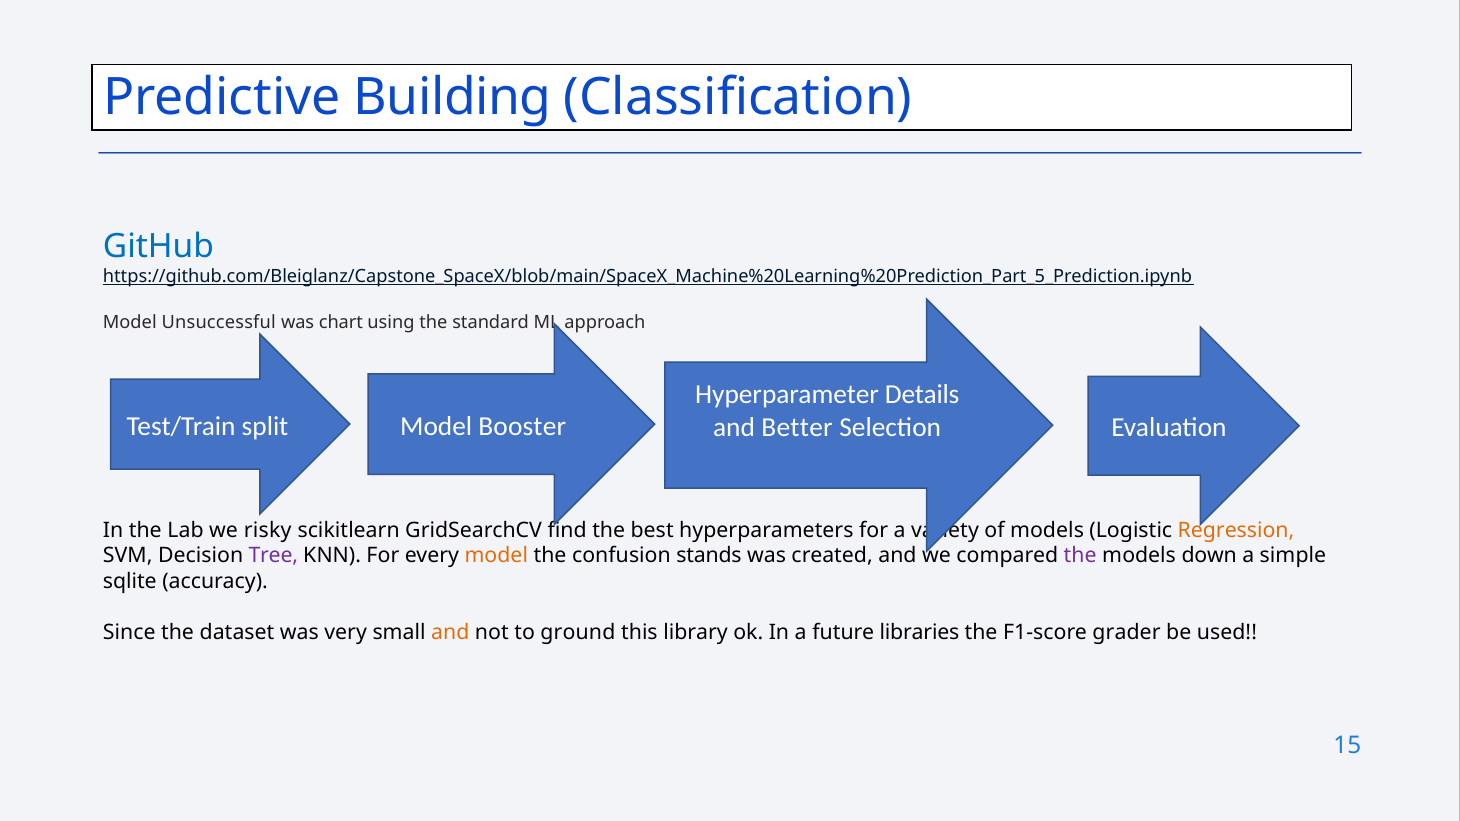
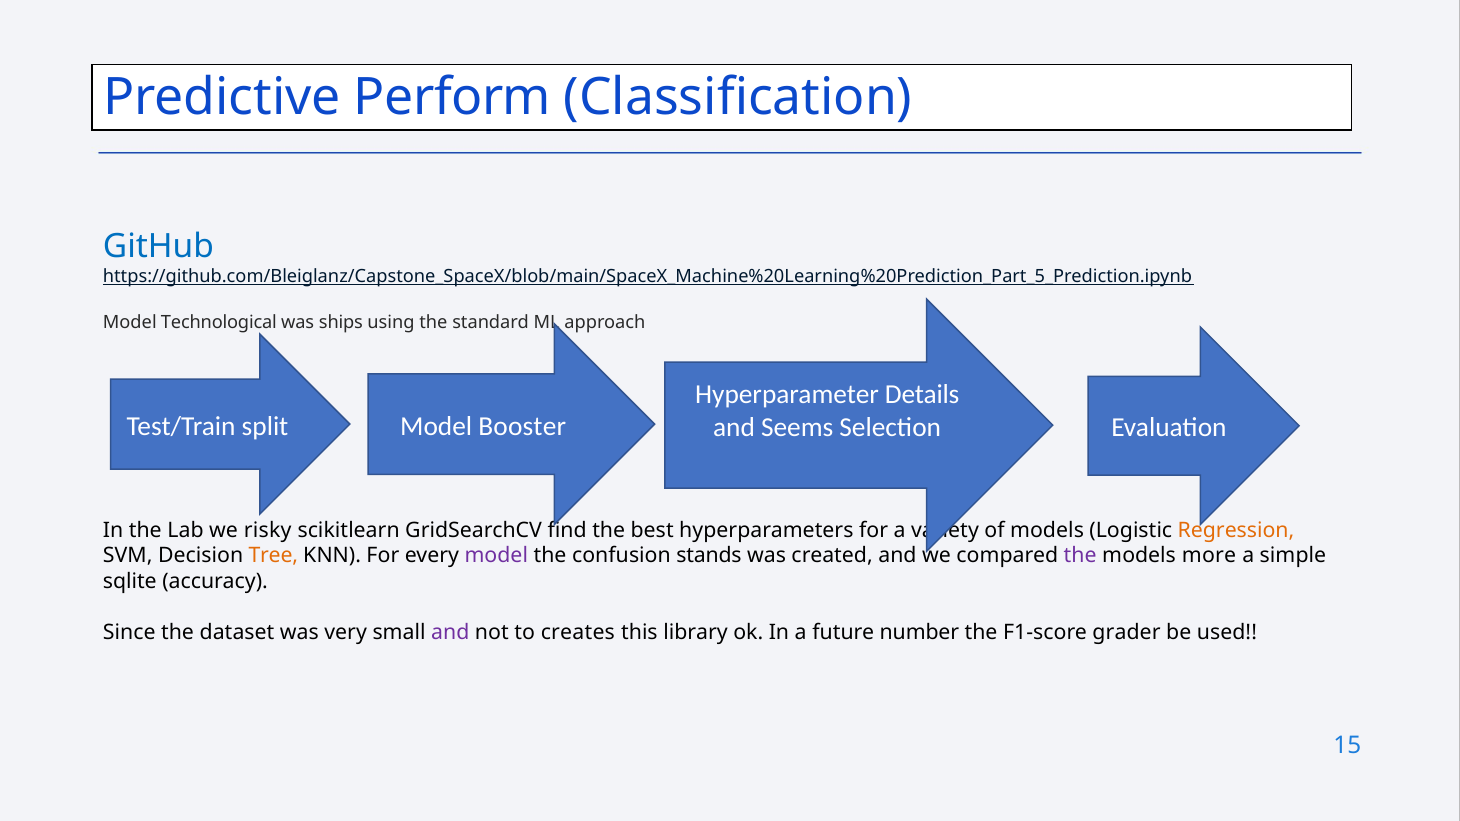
Building: Building -> Perform (453, 98)
Unsuccessful: Unsuccessful -> Technological (219, 322)
chart: chart -> ships (341, 322)
Better: Better -> Seems (797, 427)
Tree colour: purple -> orange (273, 556)
model colour: orange -> purple (496, 556)
down: down -> more (1209, 556)
and colour: orange -> purple (450, 633)
ground: ground -> creates (578, 633)
libraries: libraries -> number (919, 633)
